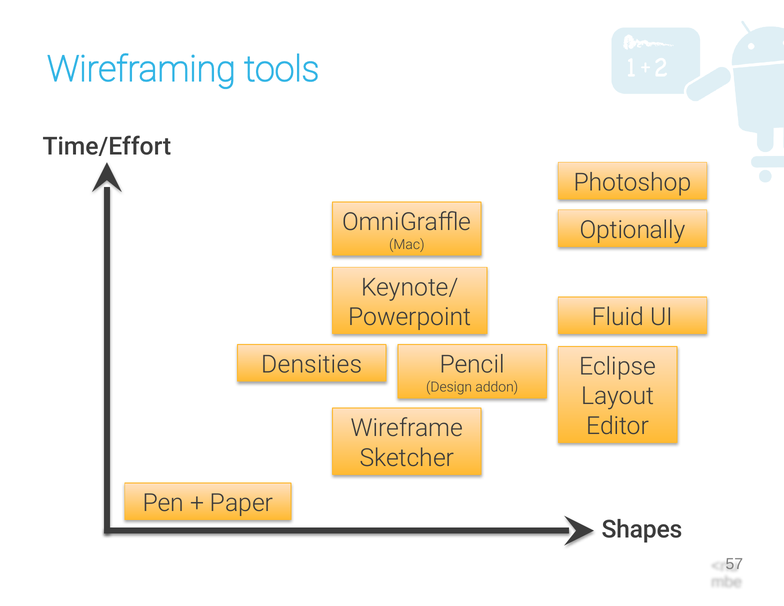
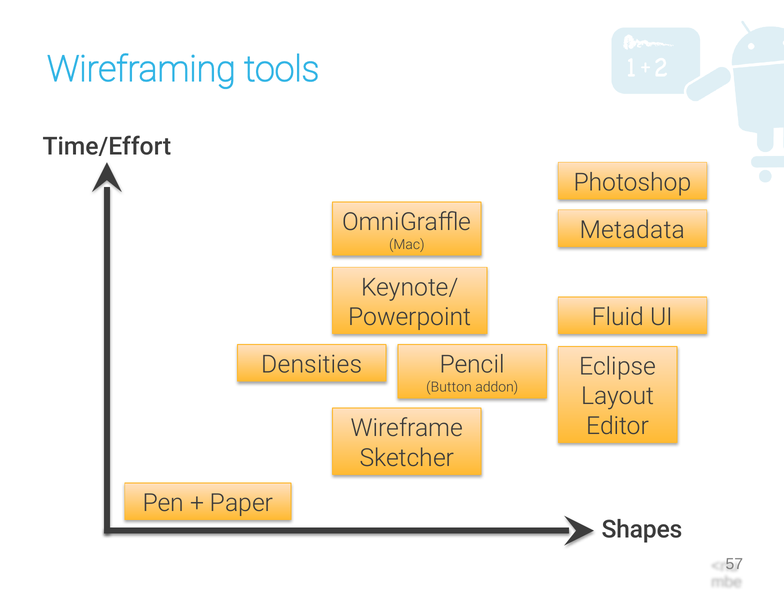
Optionally: Optionally -> Metadata (632, 230)
Design: Design -> Button (449, 387)
